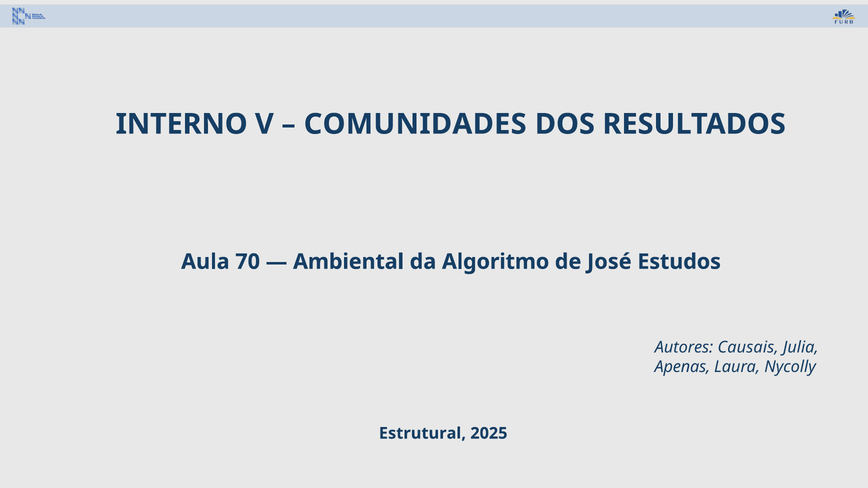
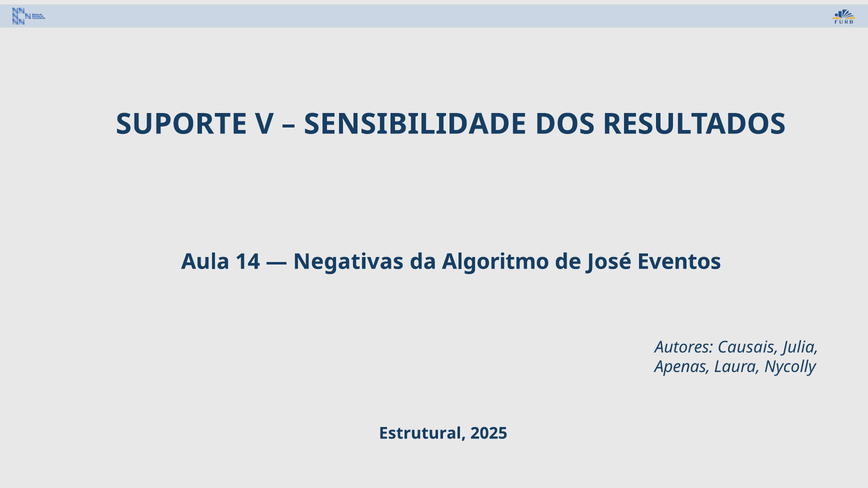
INTERNO: INTERNO -> SUPORTE (181, 124)
COMUNIDADES: COMUNIDADES -> SENSIBILIDADE (415, 124)
70: 70 -> 14 (248, 262)
Ambiental: Ambiental -> Negativas (348, 262)
Estudos: Estudos -> Eventos (679, 262)
